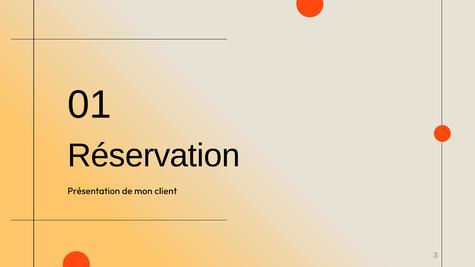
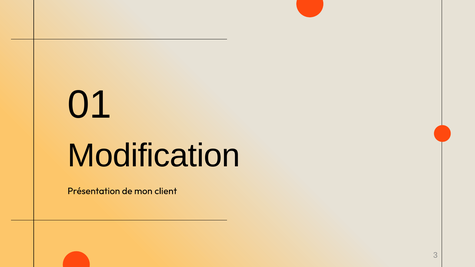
Réservation: Réservation -> Modification (154, 156)
